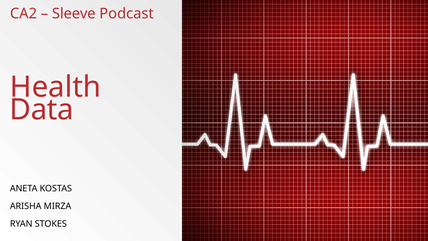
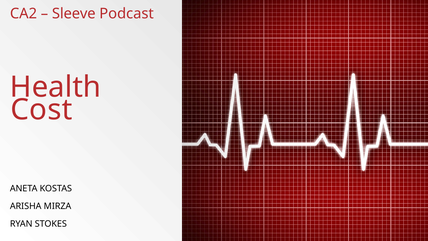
Data: Data -> Cost (41, 110)
